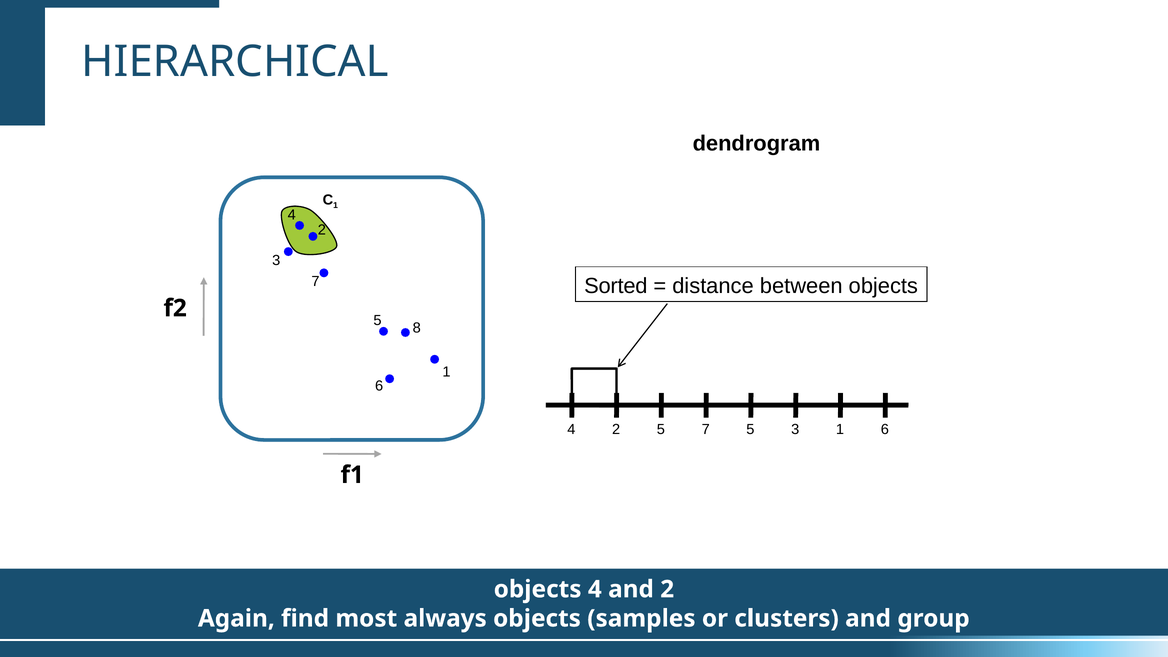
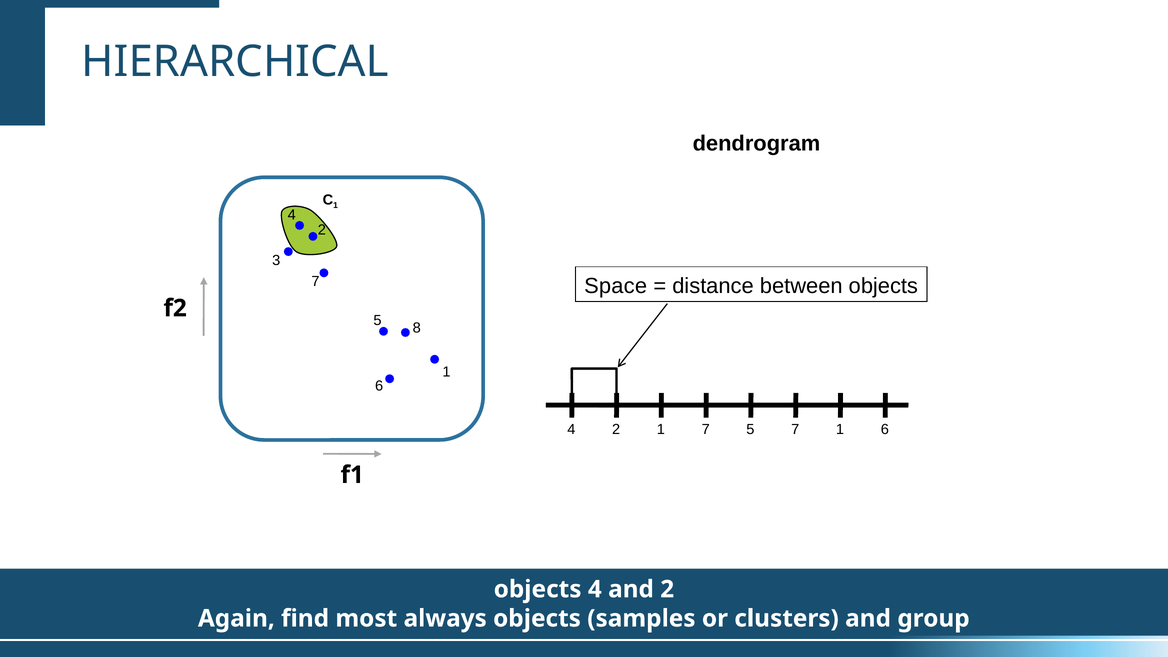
Sorted: Sorted -> Space (616, 286)
2 5: 5 -> 1 (661, 429)
5 3: 3 -> 7 (795, 429)
